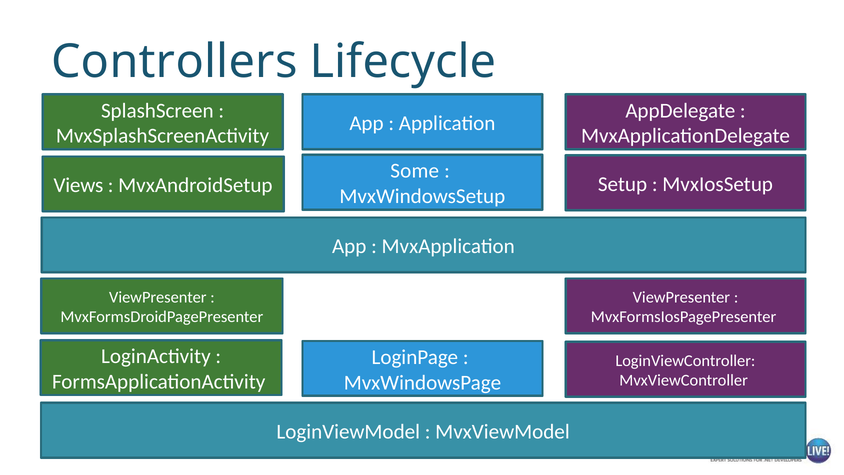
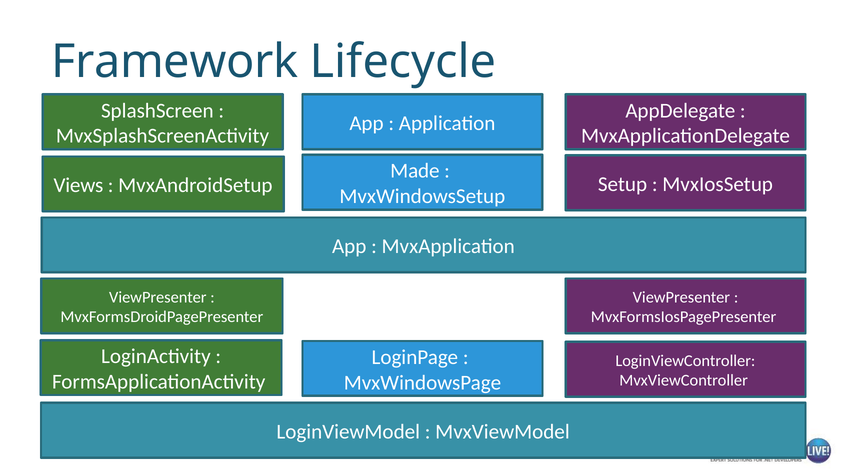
Controllers: Controllers -> Framework (175, 62)
Some: Some -> Made (415, 171)
